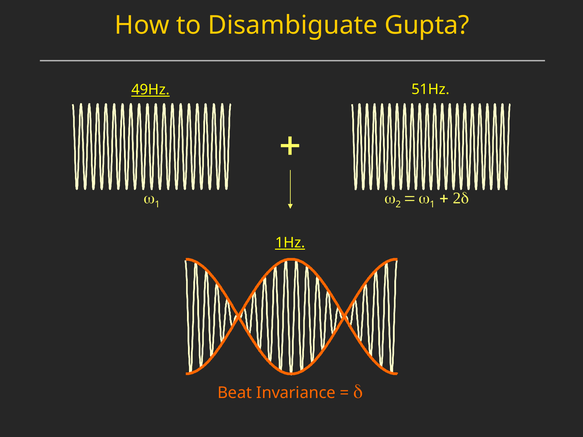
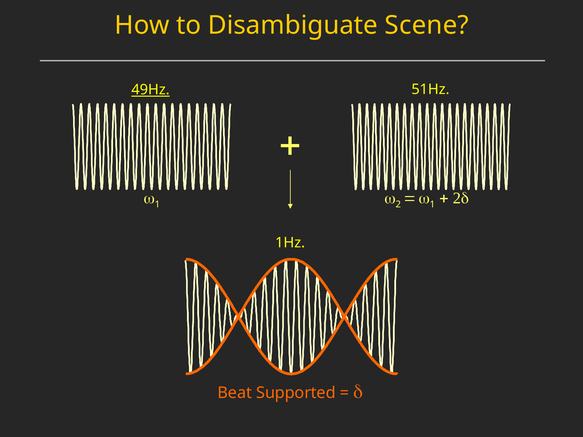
Gupta: Gupta -> Scene (427, 25)
1Hz underline: present -> none (290, 243)
Invariance: Invariance -> Supported (296, 393)
